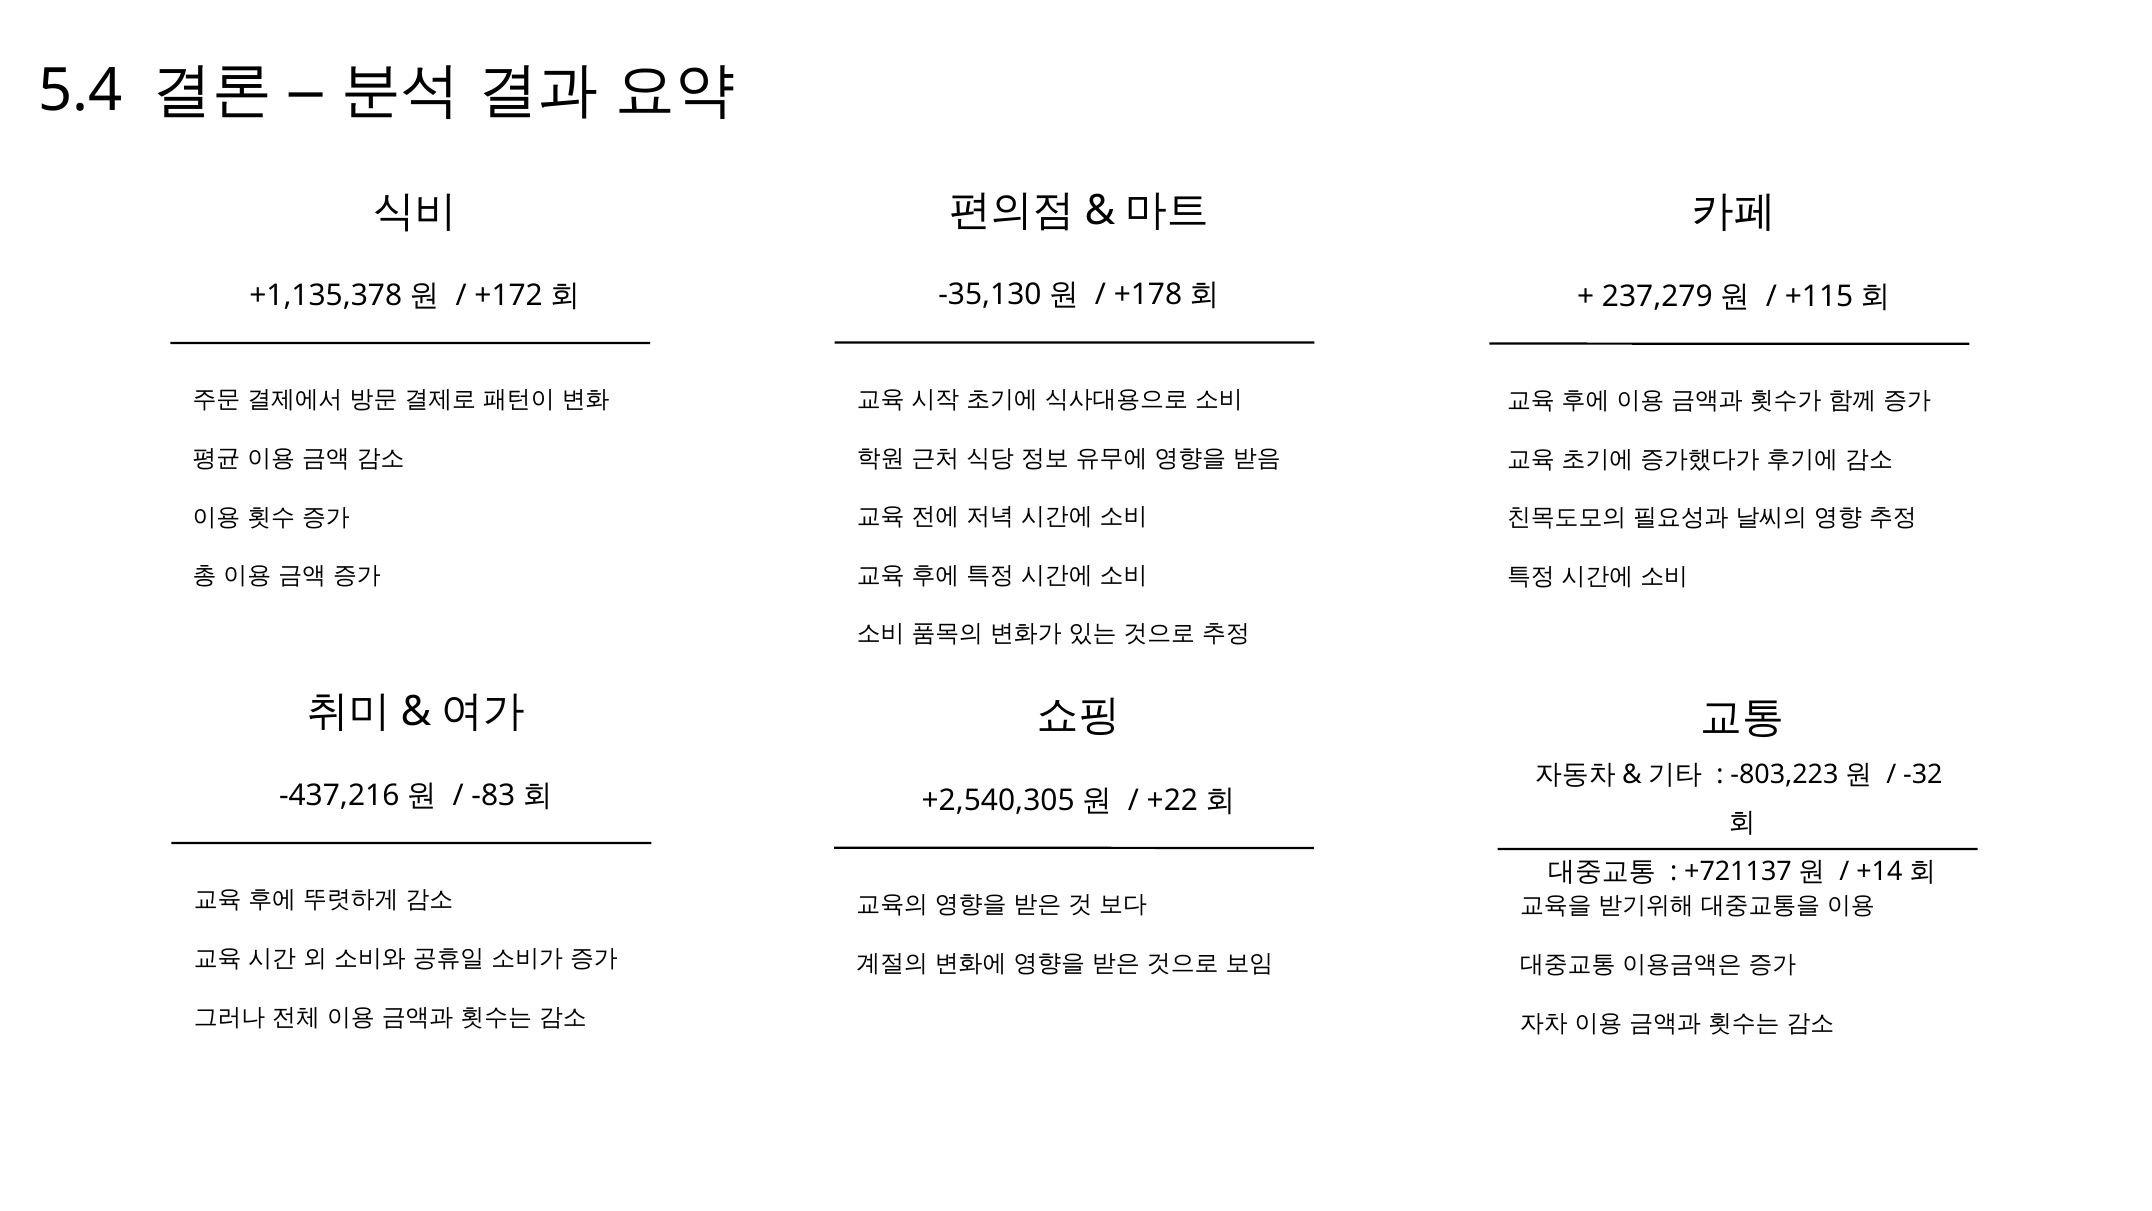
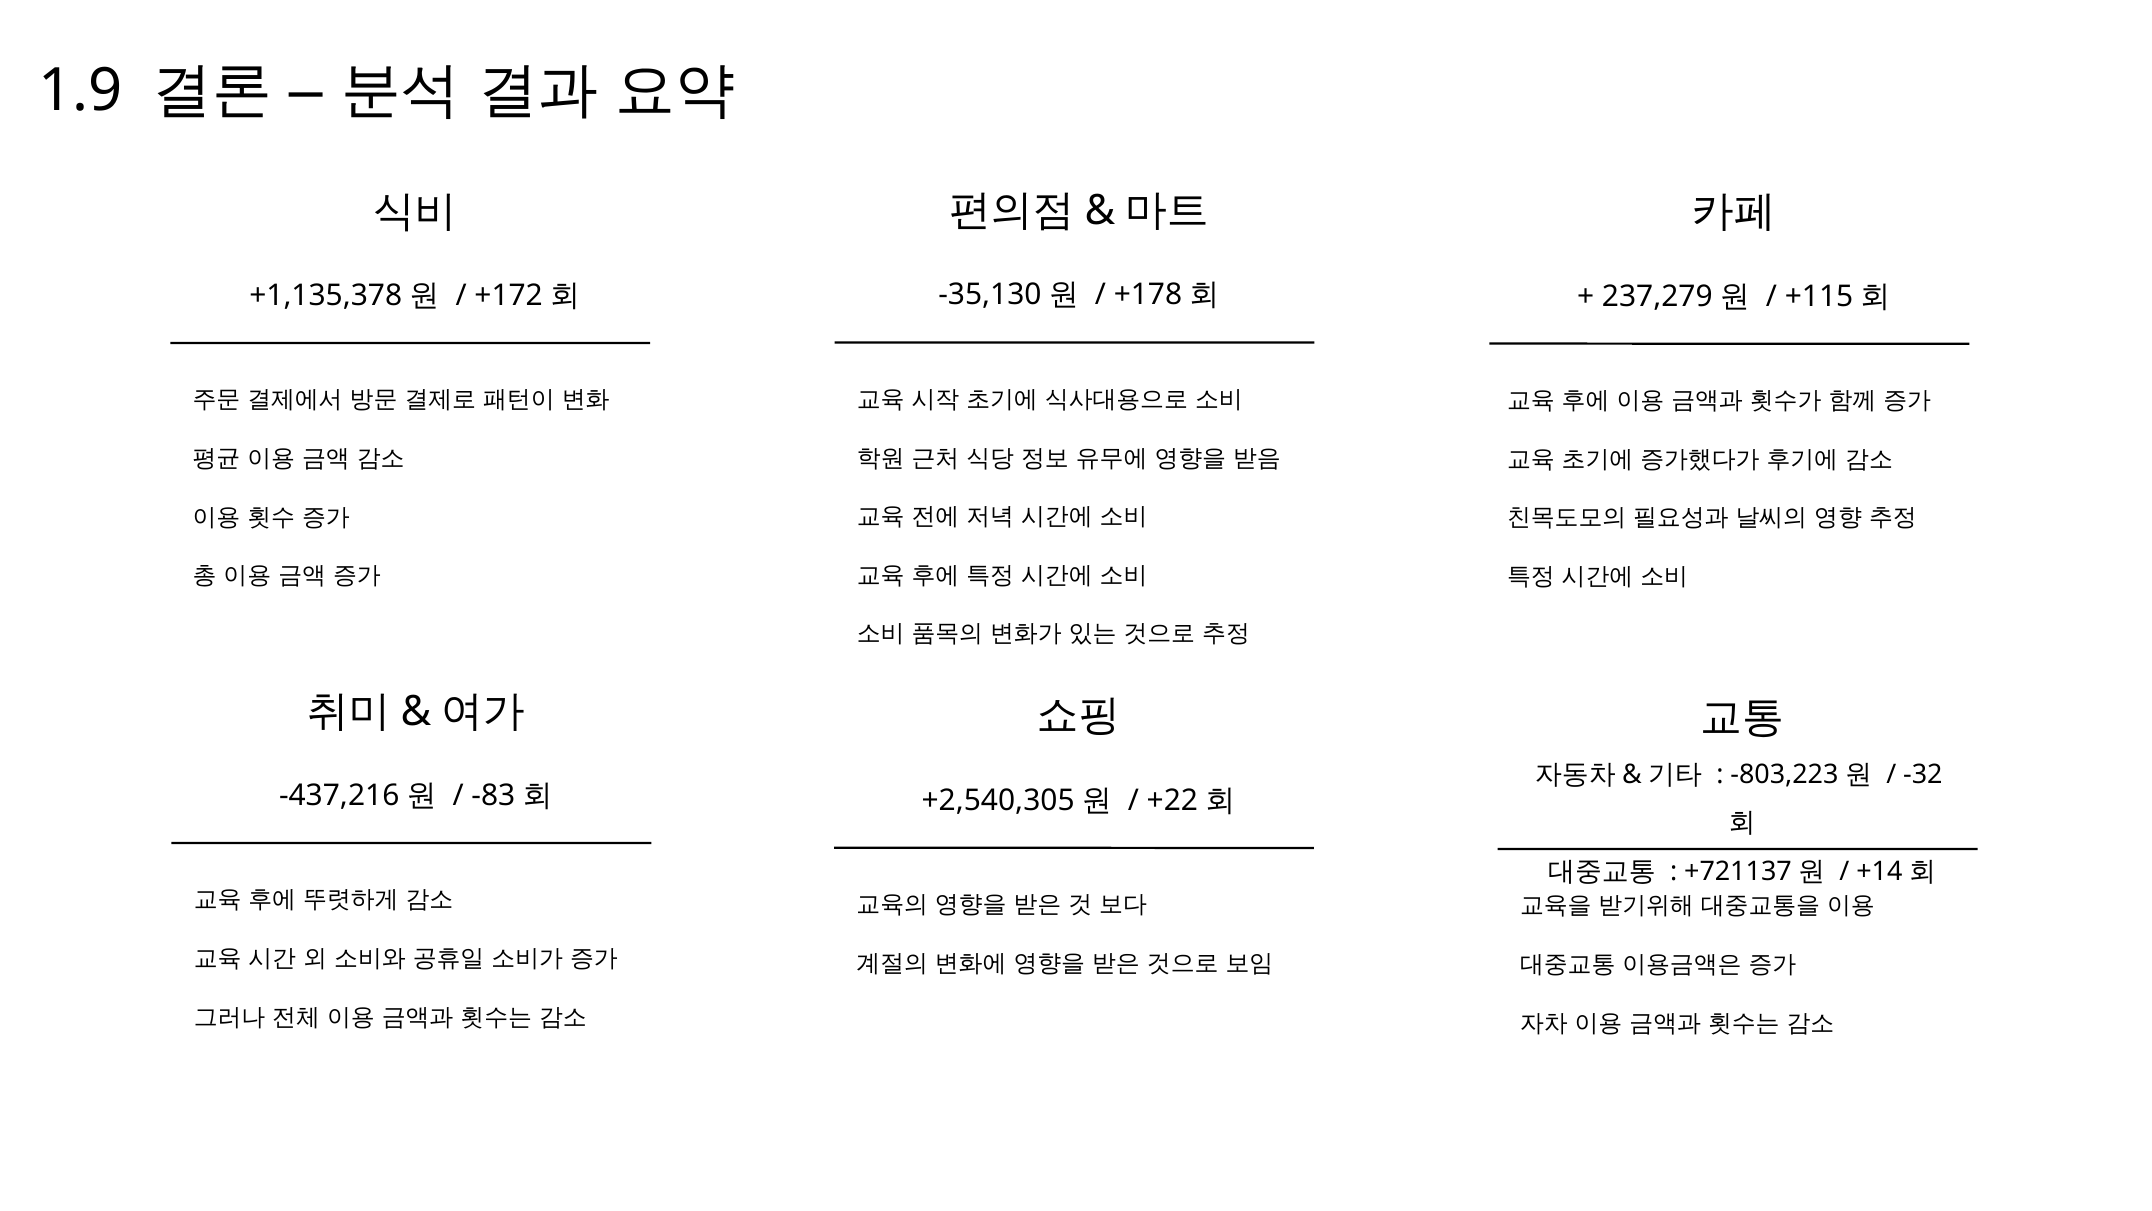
5.4: 5.4 -> 1.9 (81, 91)
